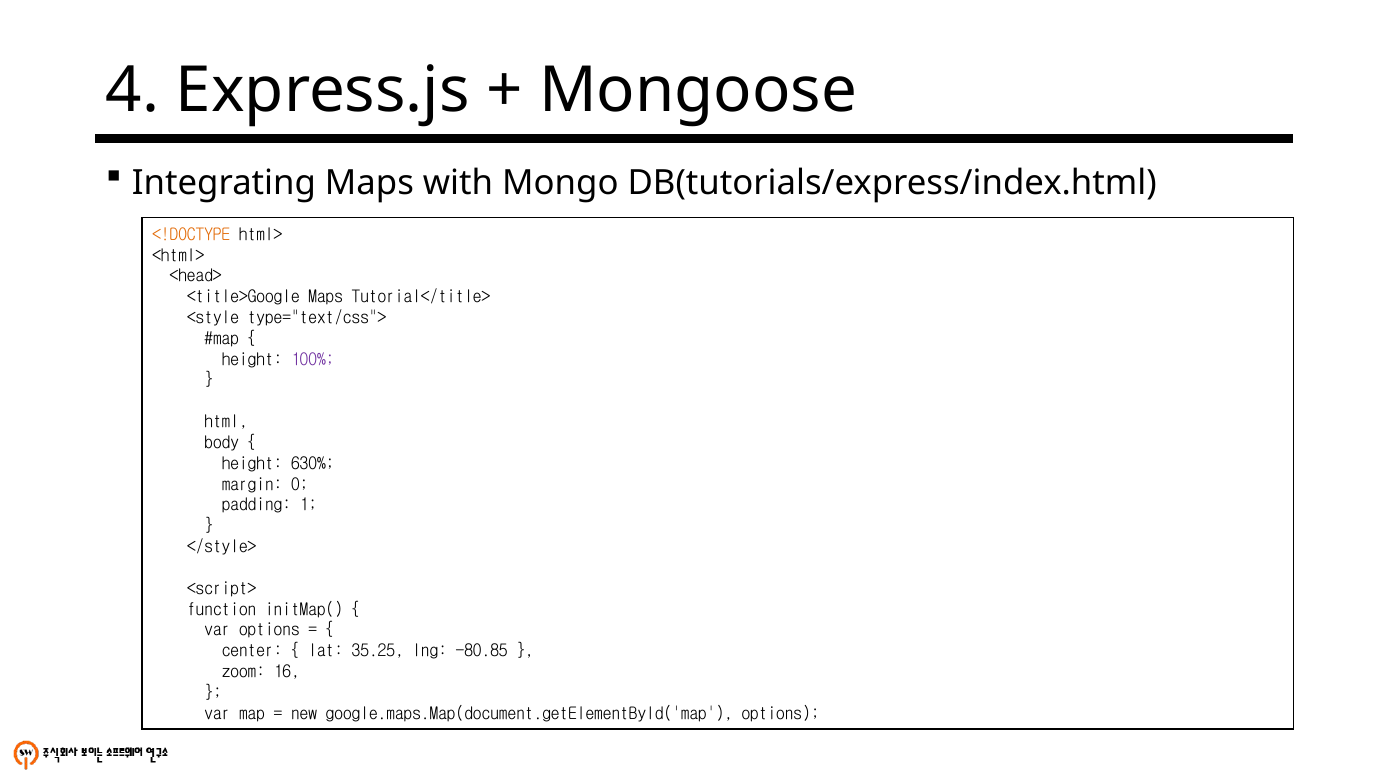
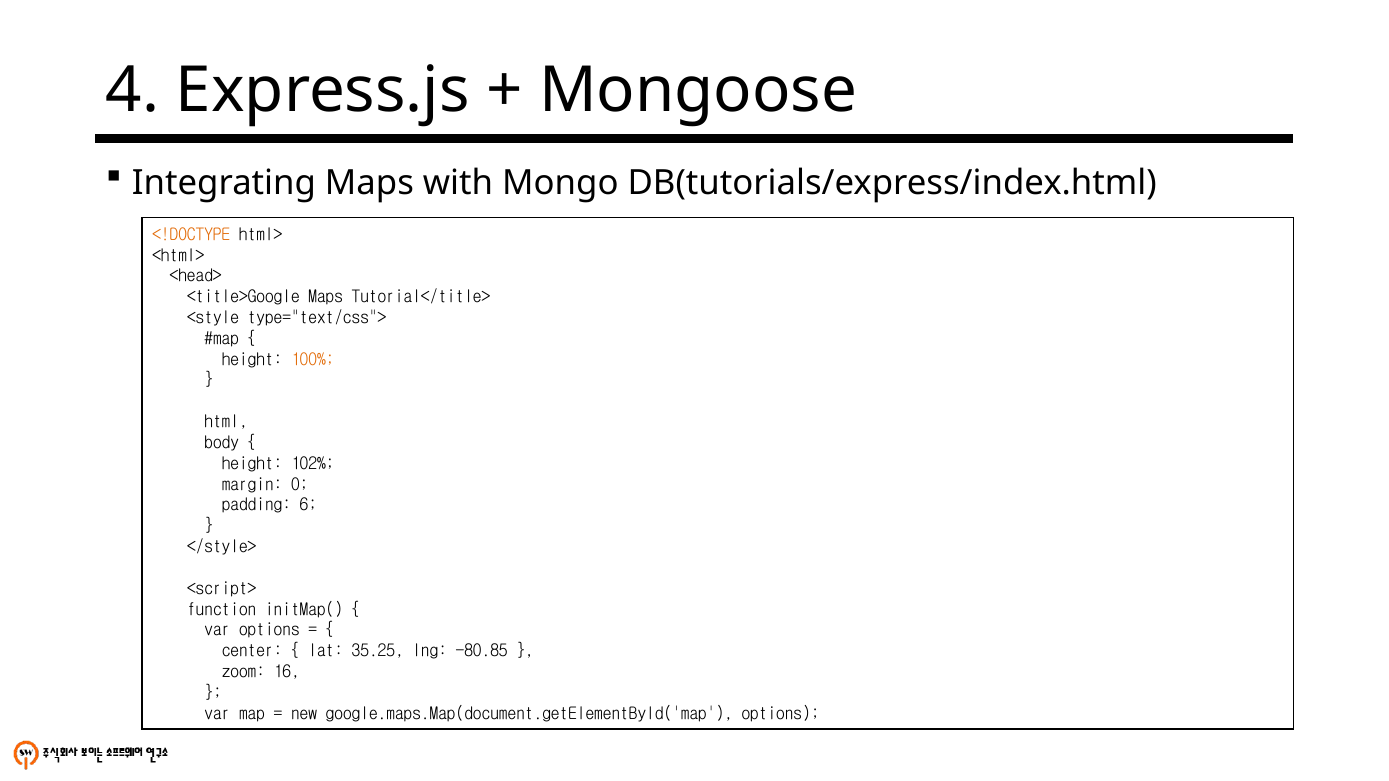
100% colour: purple -> orange (313, 360)
630%: 630% -> 102% (313, 464)
1: 1 -> 6 (308, 505)
